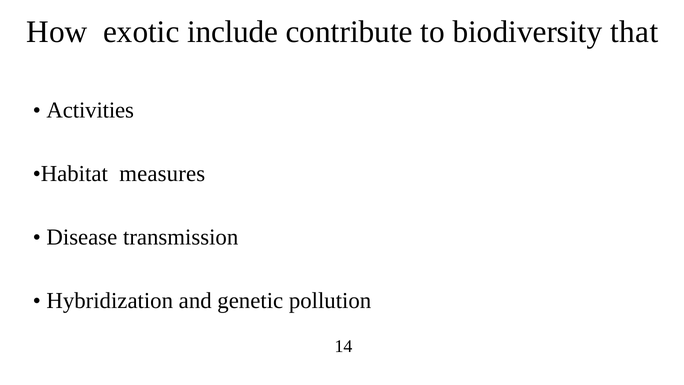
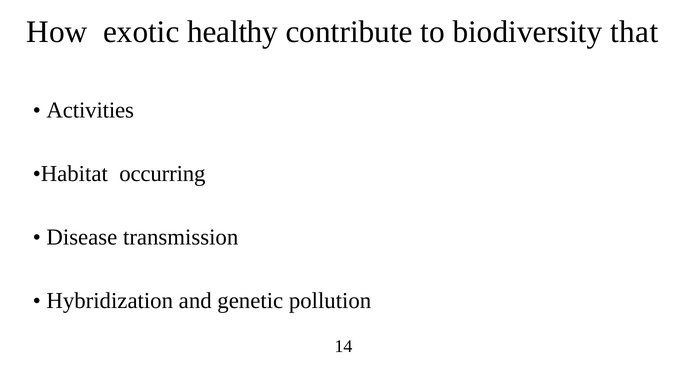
include: include -> healthy (233, 32)
measures: measures -> occurring (162, 174)
